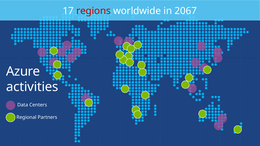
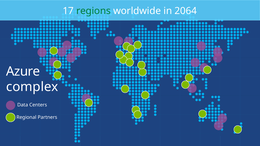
regions colour: red -> green (94, 11)
2067: 2067 -> 2064 (186, 11)
activities: activities -> complex (32, 87)
